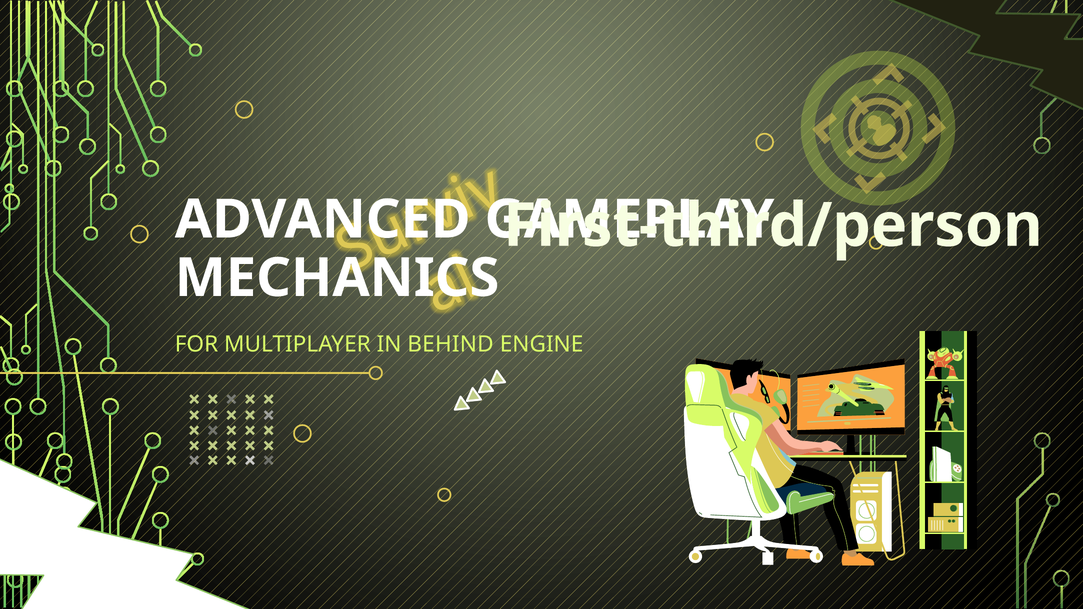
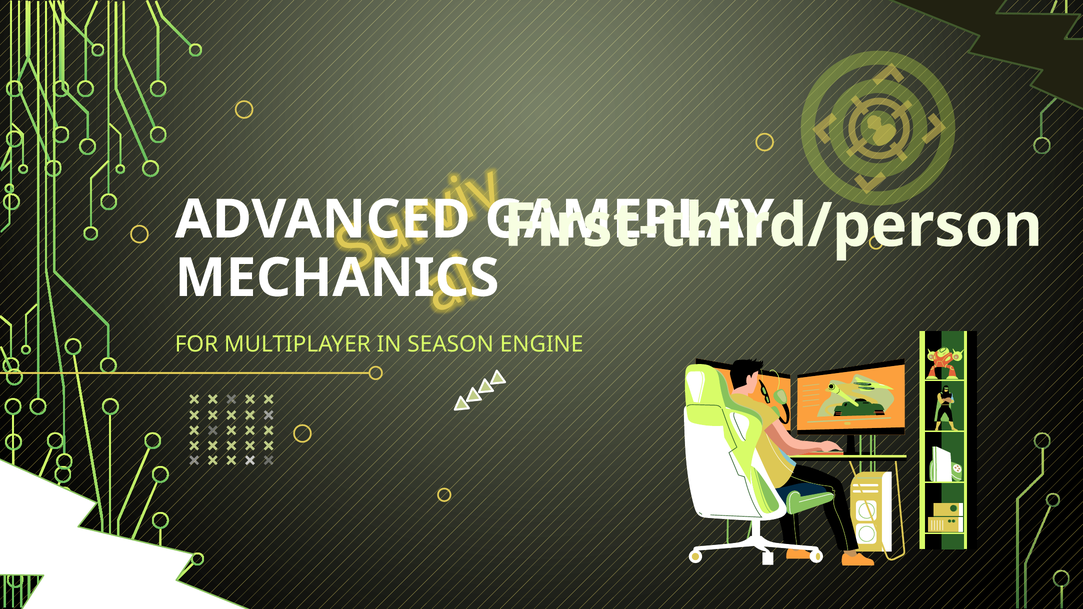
BEHIND: BEHIND -> SEASON (451, 345)
